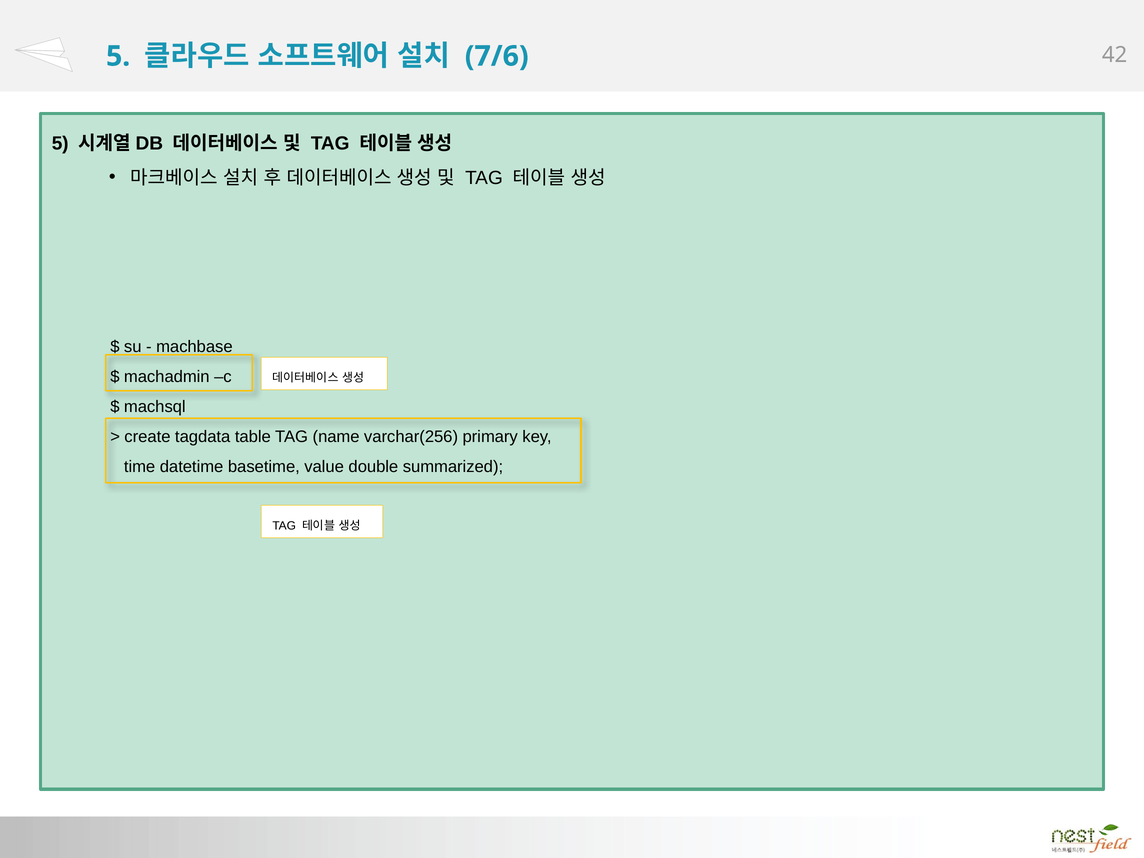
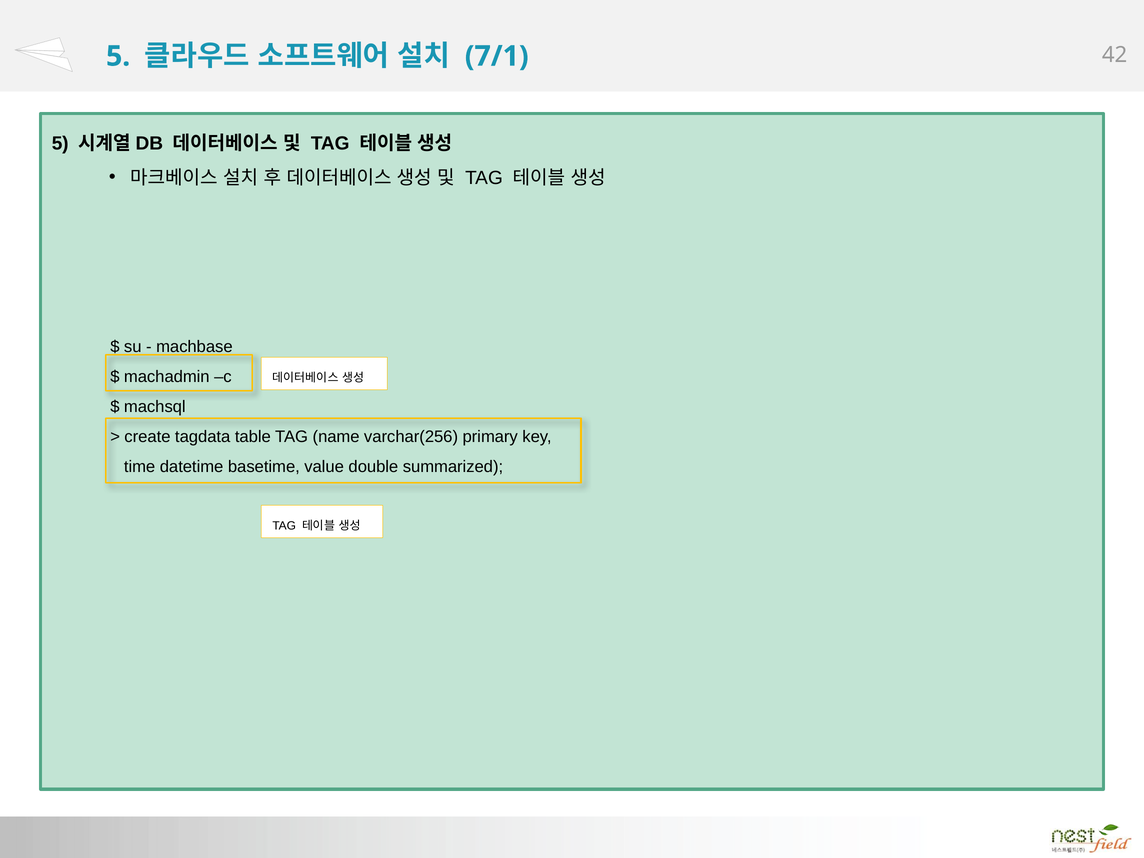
7/6: 7/6 -> 7/1 (497, 56)
